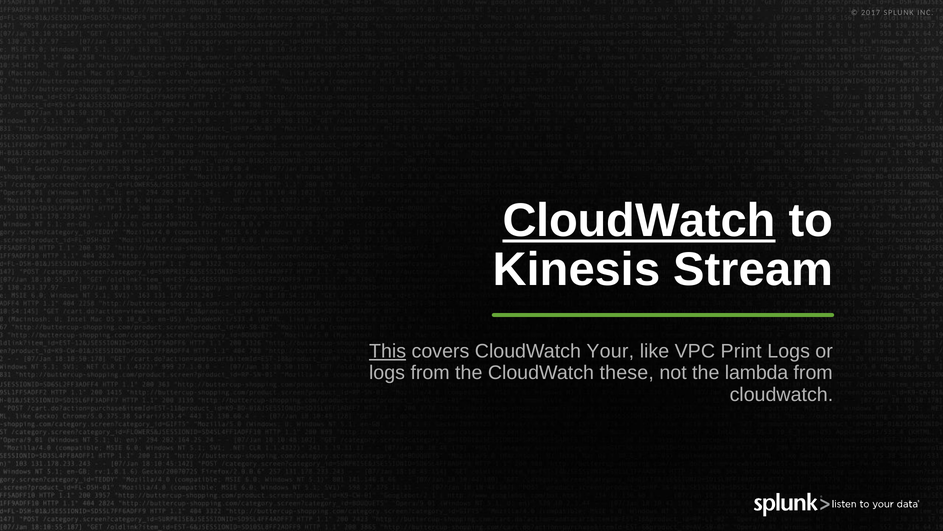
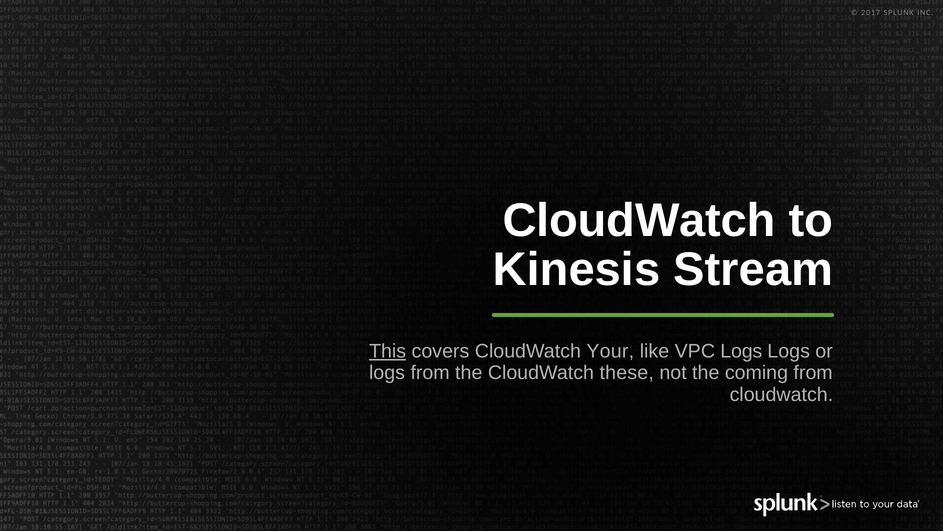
CloudWatch underline: present -> none (639, 221)
VPC Print: Print -> Logs (741, 351)
lambda: lambda -> coming (756, 373)
